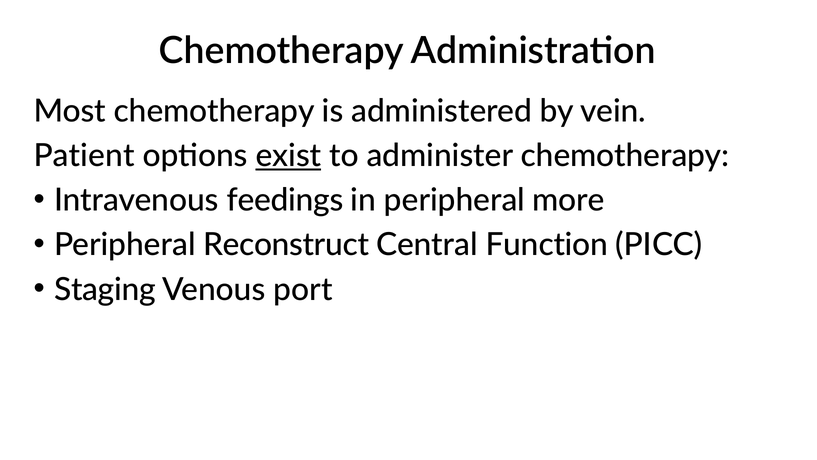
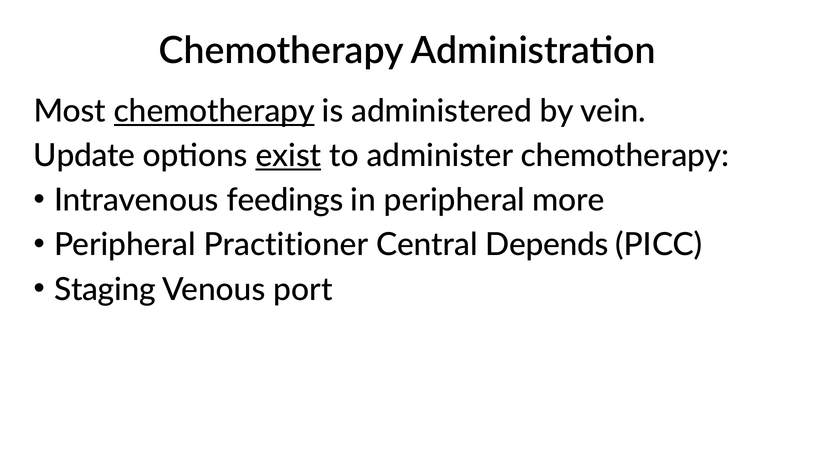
chemotherapy underline: none -> present (214, 111)
Patient: Patient -> Update (84, 156)
Reconstruct: Reconstruct -> Practitioner (286, 245)
Function: Function -> Depends (547, 245)
